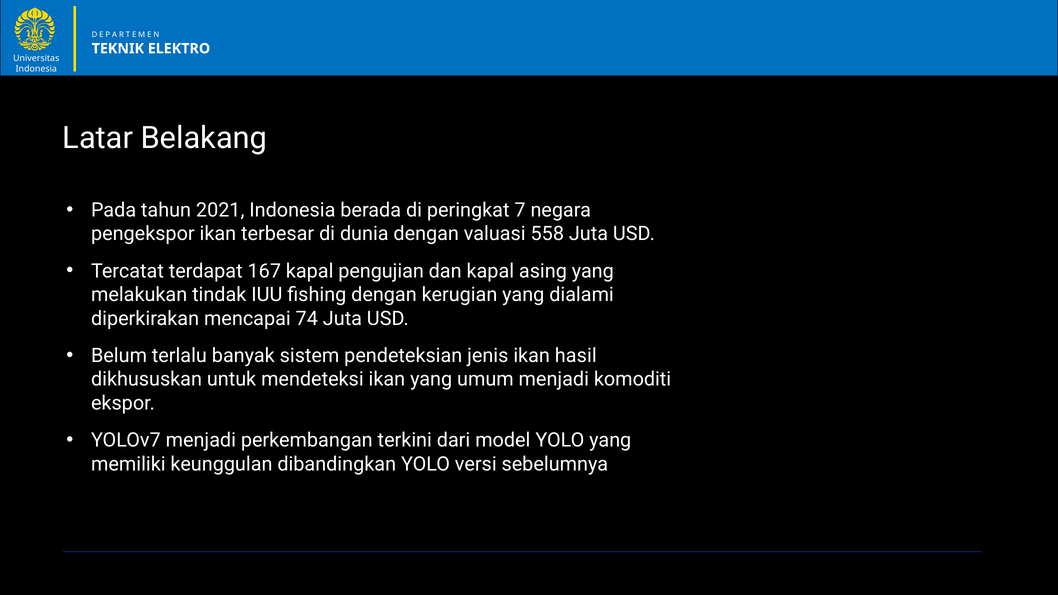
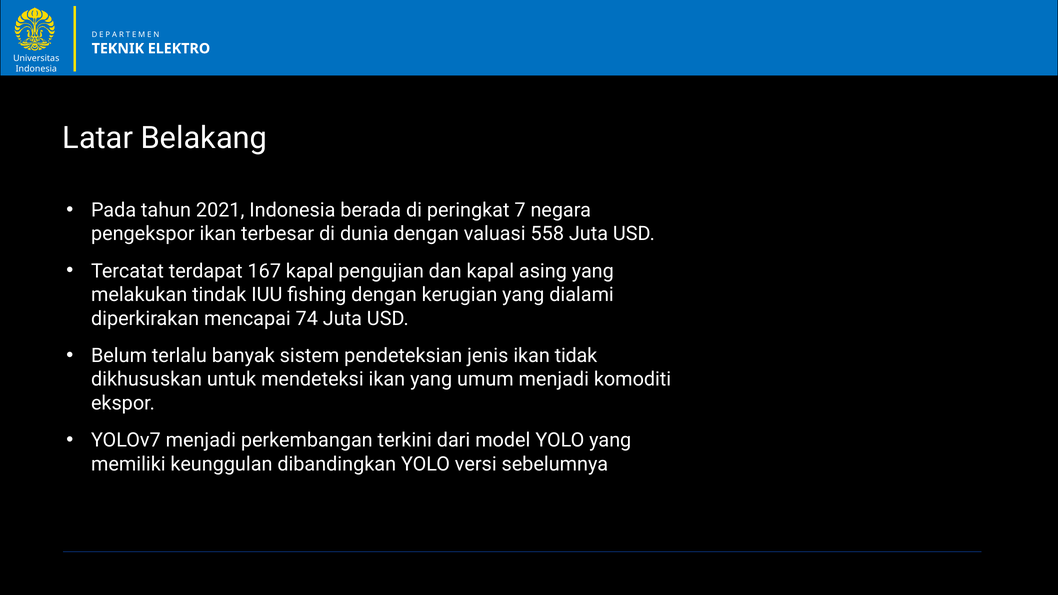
hasil: hasil -> tidak (576, 356)
